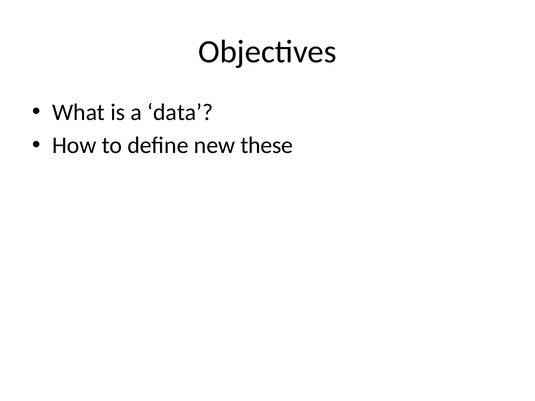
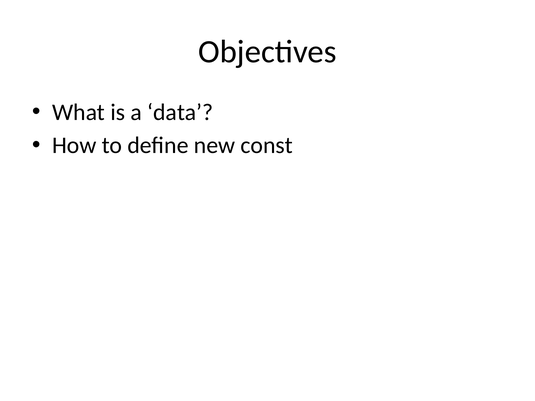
these: these -> const (267, 146)
